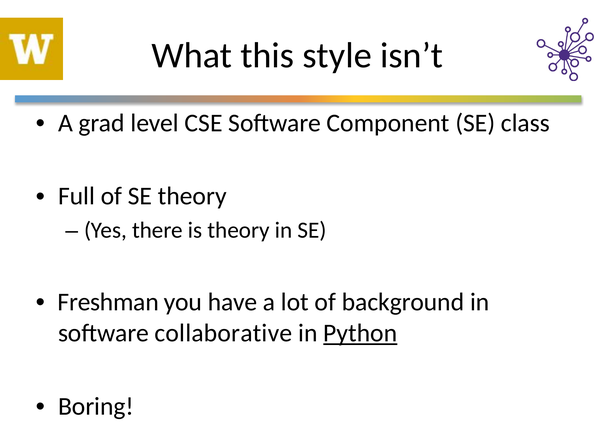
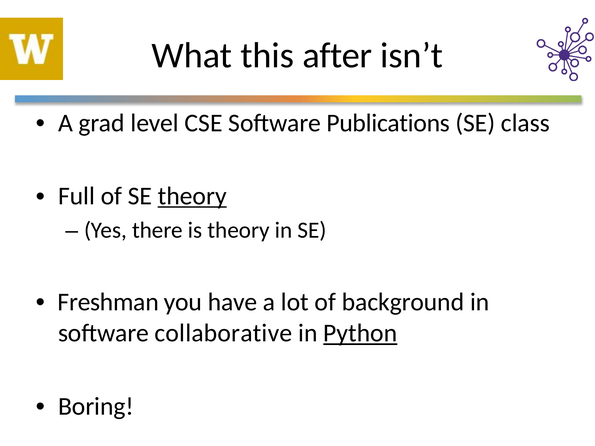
style: style -> after (337, 55)
Component: Component -> Publications (388, 123)
theory underline: none -> present (192, 196)
